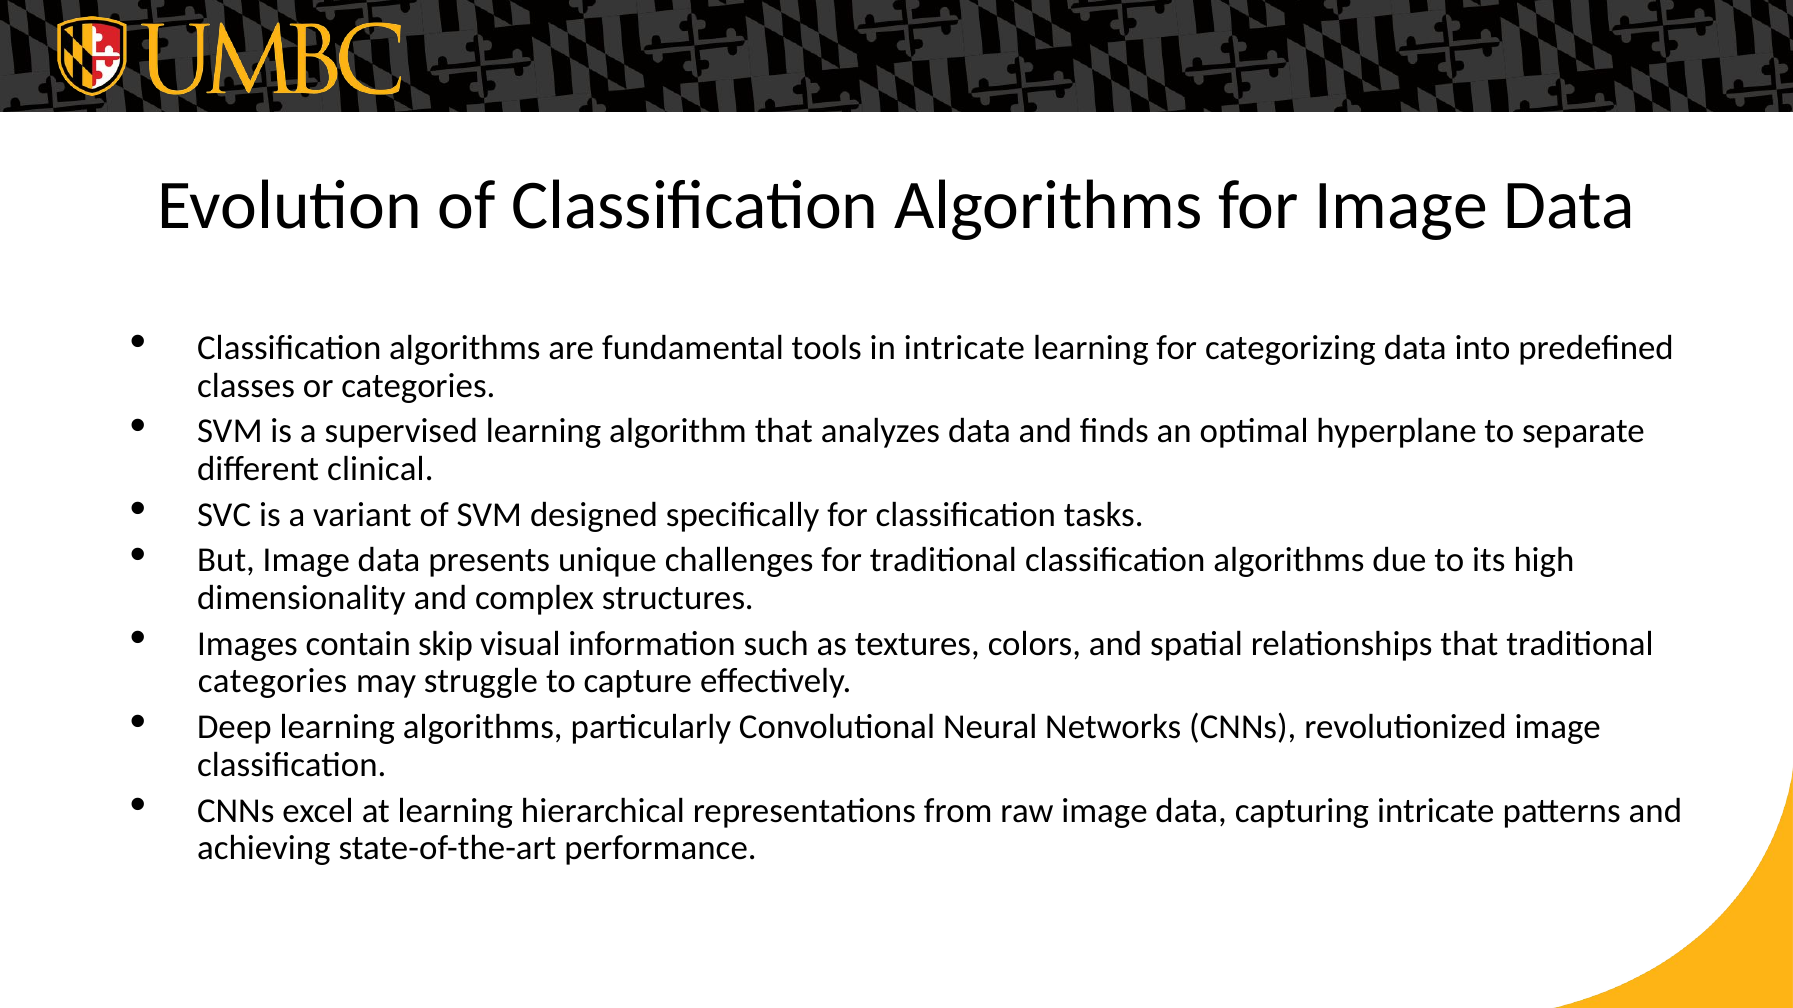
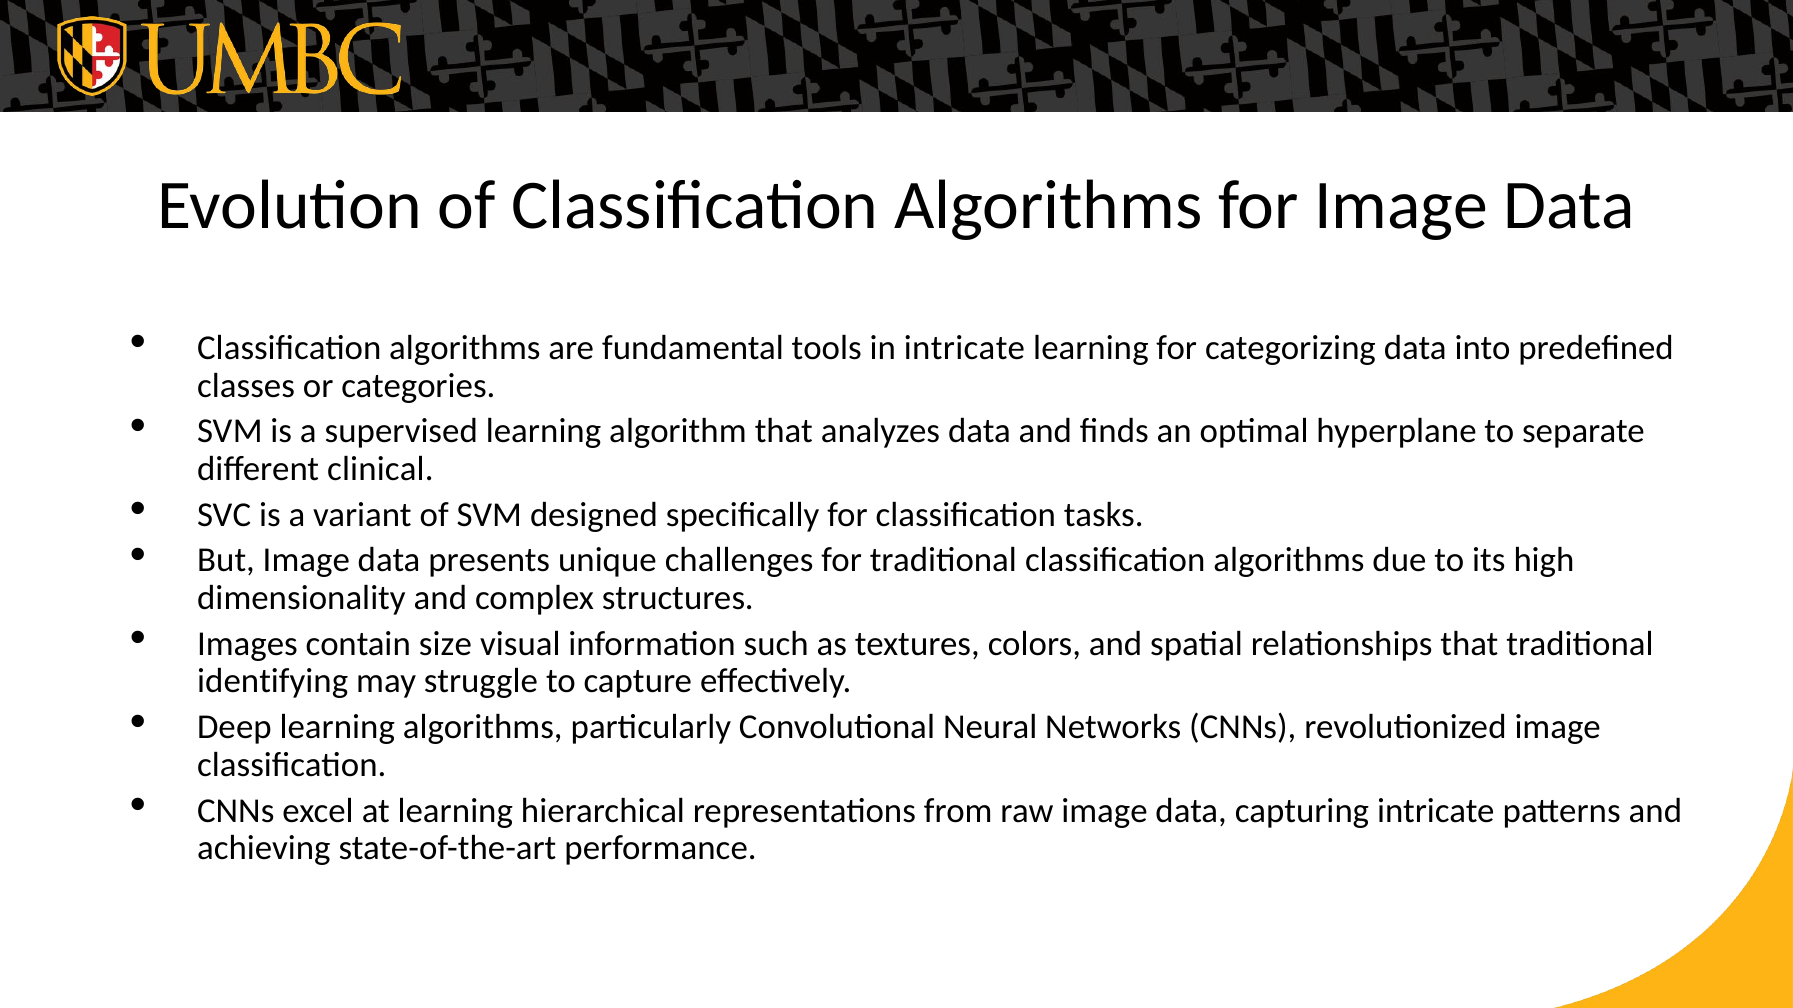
skip: skip -> size (445, 644)
categories: categories -> identifying (273, 682)
